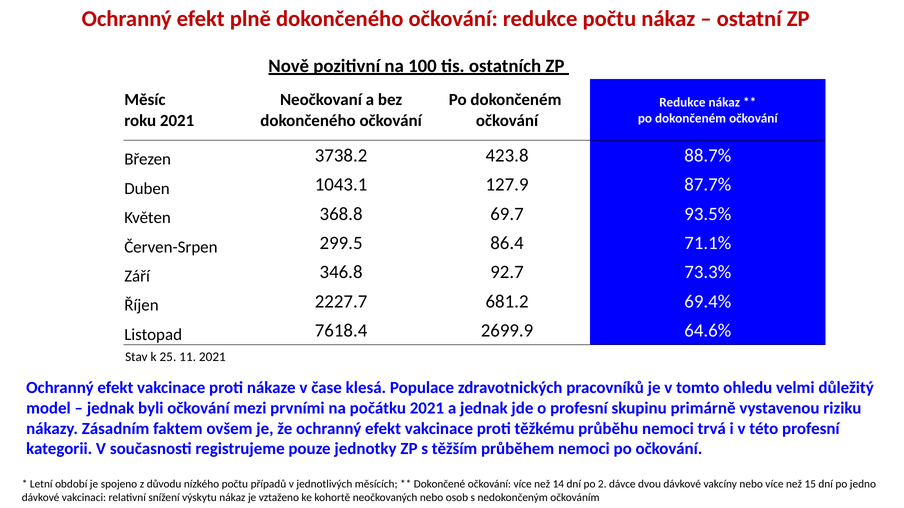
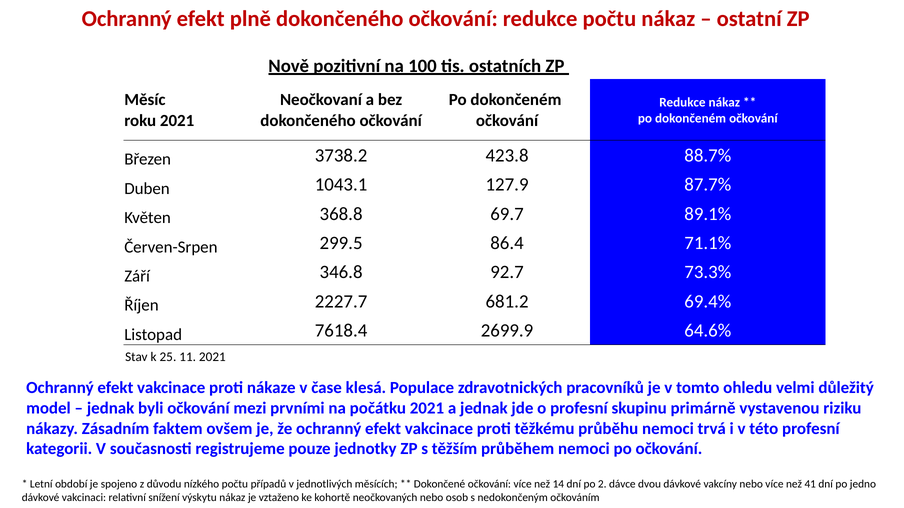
93.5%: 93.5% -> 89.1% (708, 214)
15: 15 -> 41 (810, 485)
